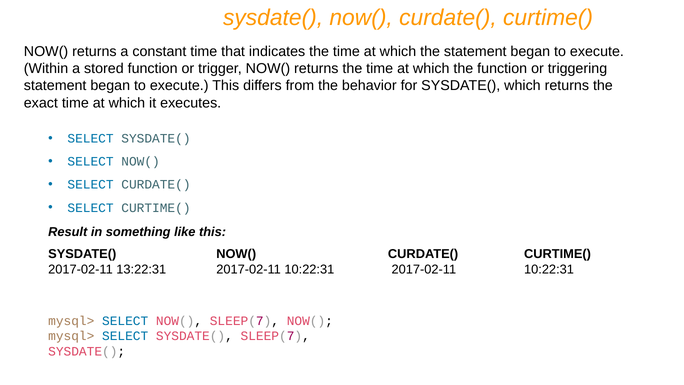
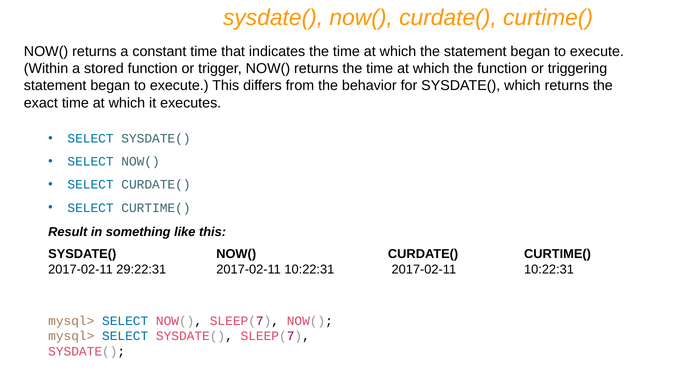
13:22:31: 13:22:31 -> 29:22:31 (141, 269)
